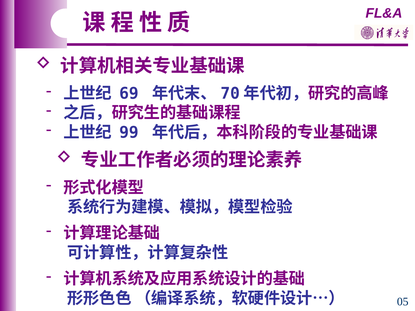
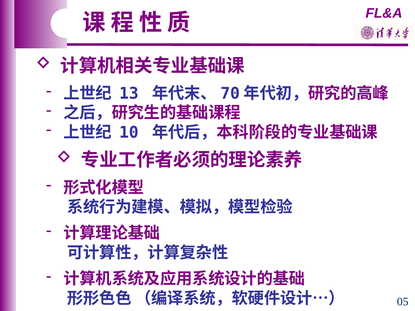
69: 69 -> 13 (129, 94)
99: 99 -> 10 (129, 132)
